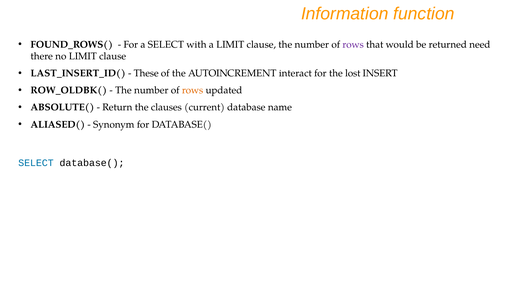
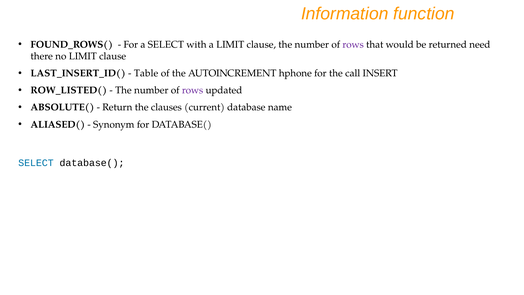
These: These -> Table (146, 73)
interact: interact -> hphone (295, 73)
lost: lost -> call (353, 73)
ROW_OLDBK(: ROW_OLDBK( -> ROW_LISTED( (69, 90)
rows colour: orange -> purple (193, 90)
